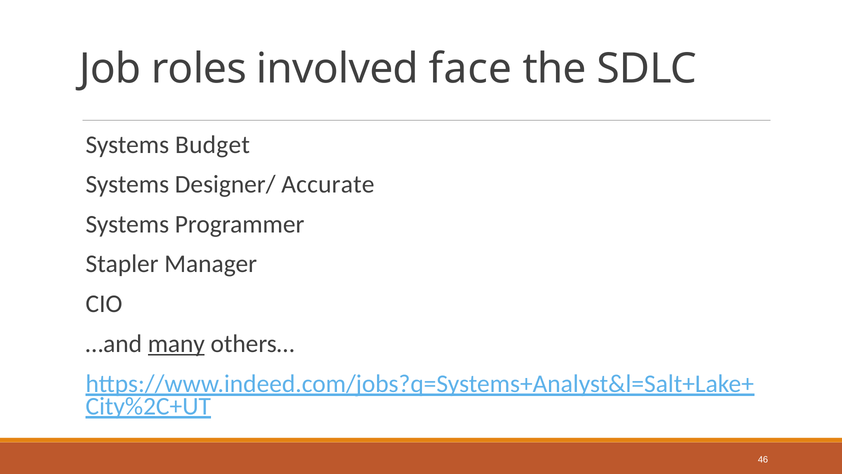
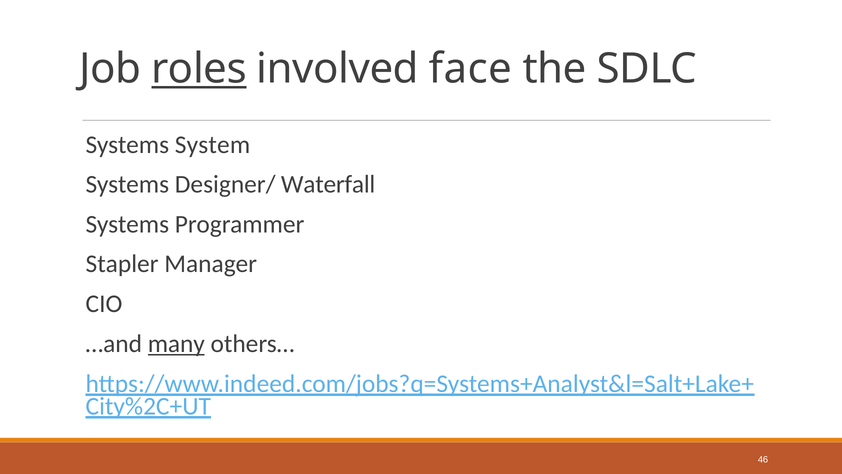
roles underline: none -> present (199, 69)
Budget: Budget -> System (213, 145)
Accurate: Accurate -> Waterfall (328, 184)
